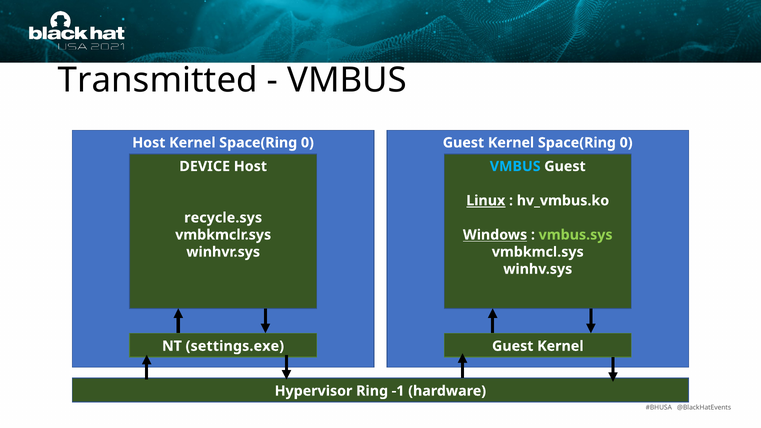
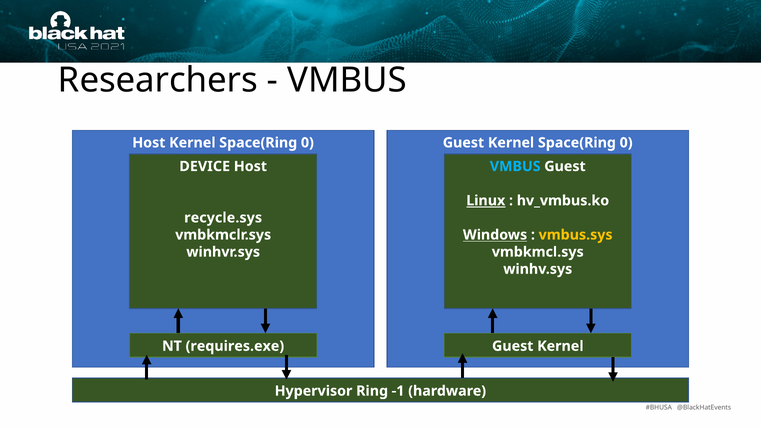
Transmitted: Transmitted -> Researchers (158, 80)
vmbus.sys colour: light green -> yellow (576, 235)
settings.exe: settings.exe -> requires.exe (235, 346)
